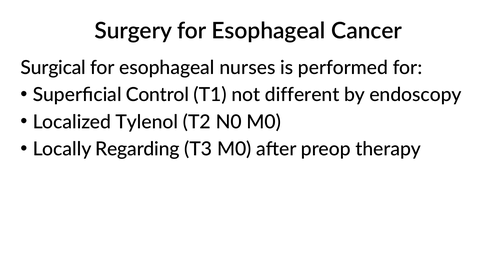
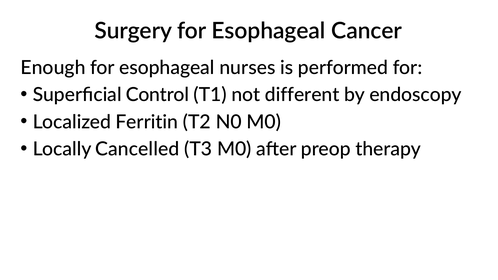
Surgical: Surgical -> Enough (53, 68)
Tylenol: Tylenol -> Ferritin (147, 122)
Regarding: Regarding -> Cancelled (137, 149)
